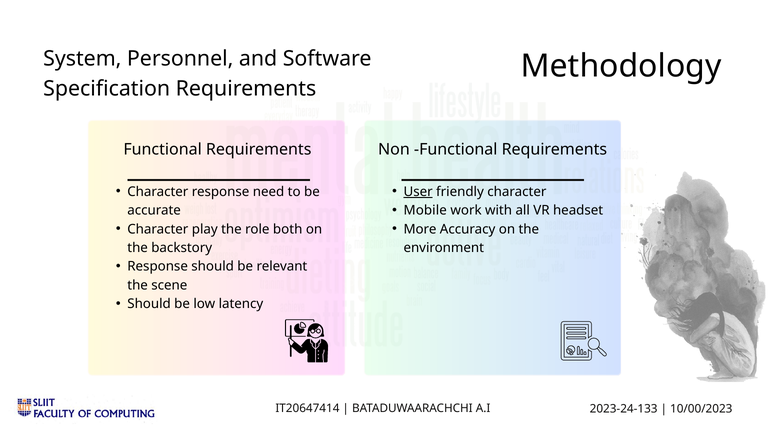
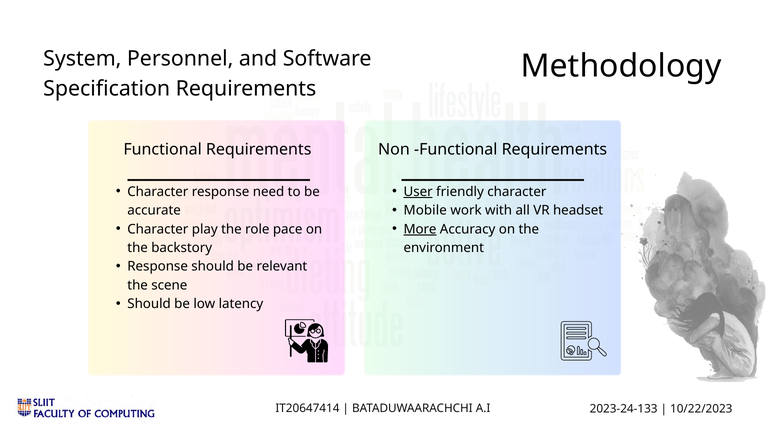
both: both -> pace (288, 229)
More underline: none -> present (420, 229)
10/00/2023: 10/00/2023 -> 10/22/2023 (701, 408)
